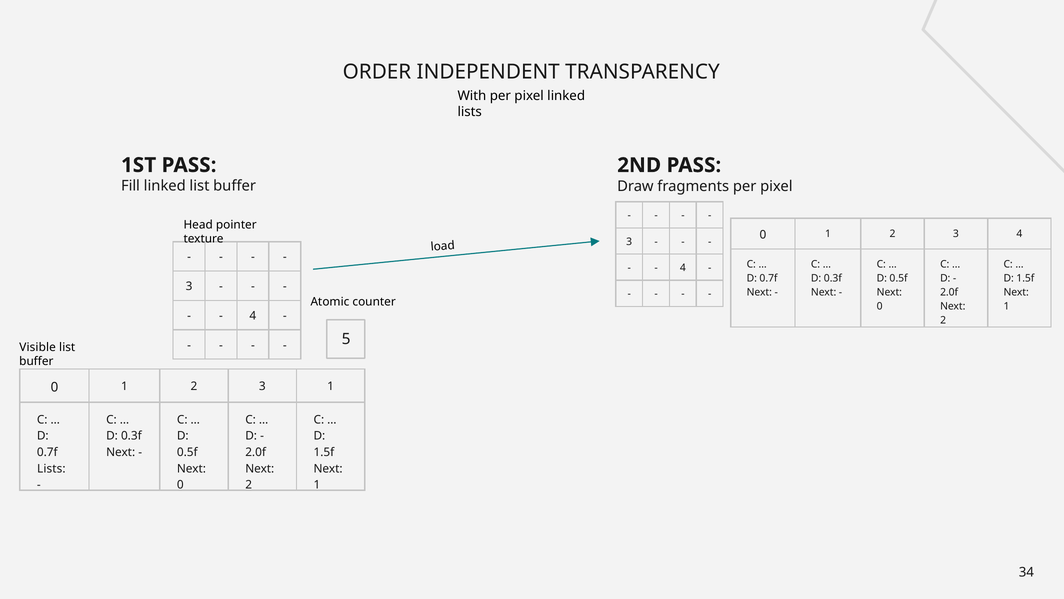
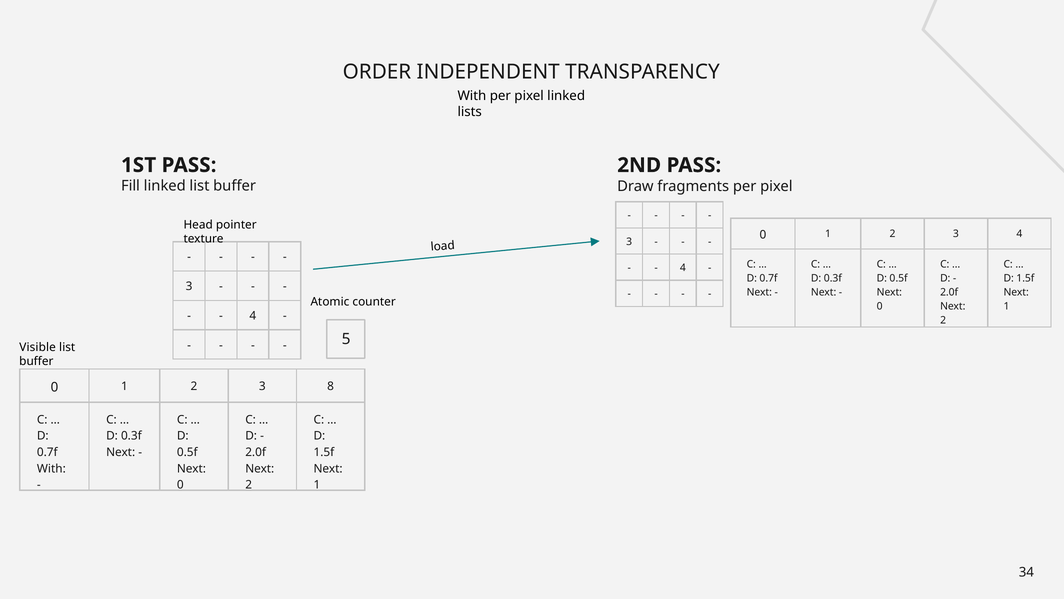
3 1: 1 -> 8 (331, 386)
Lists: Lists -> With (51, 468)
